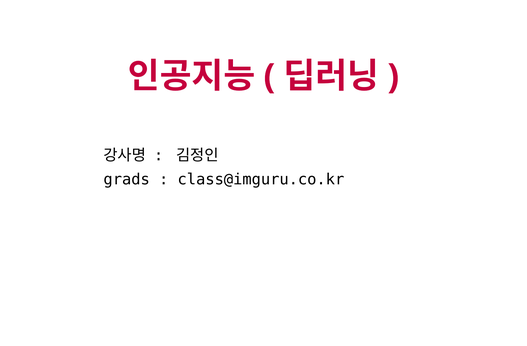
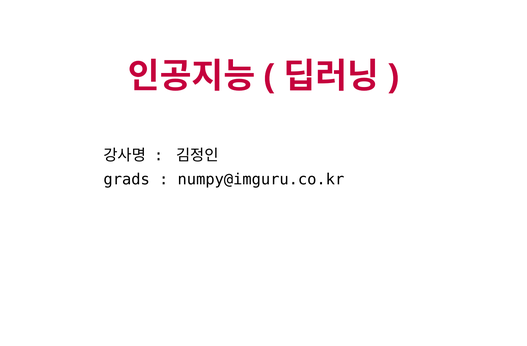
class@imguru.co.kr: class@imguru.co.kr -> numpy@imguru.co.kr (261, 179)
